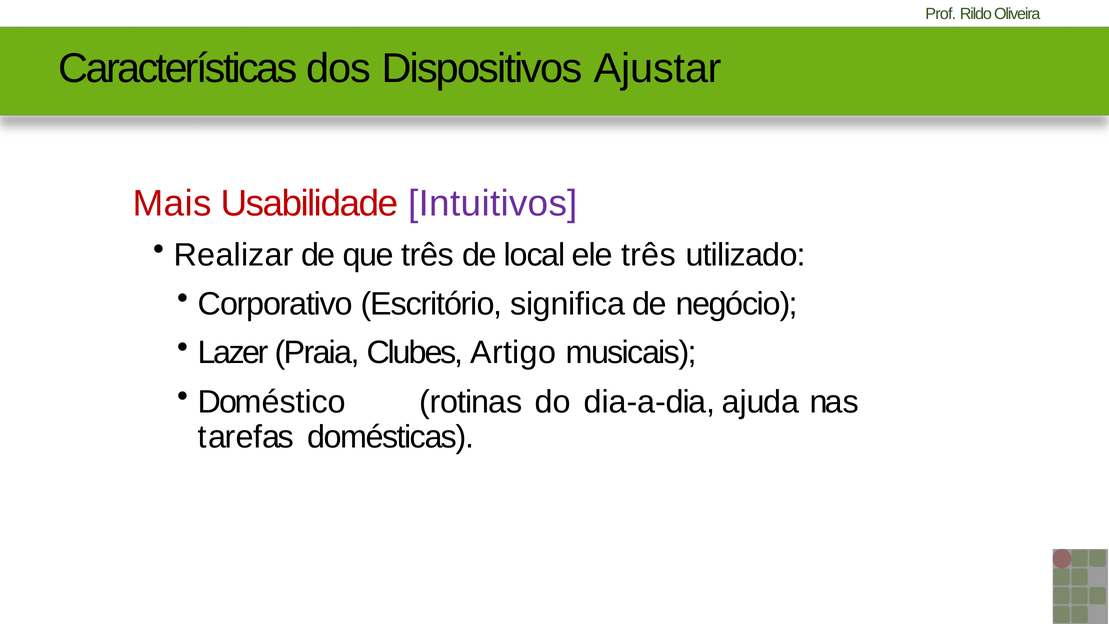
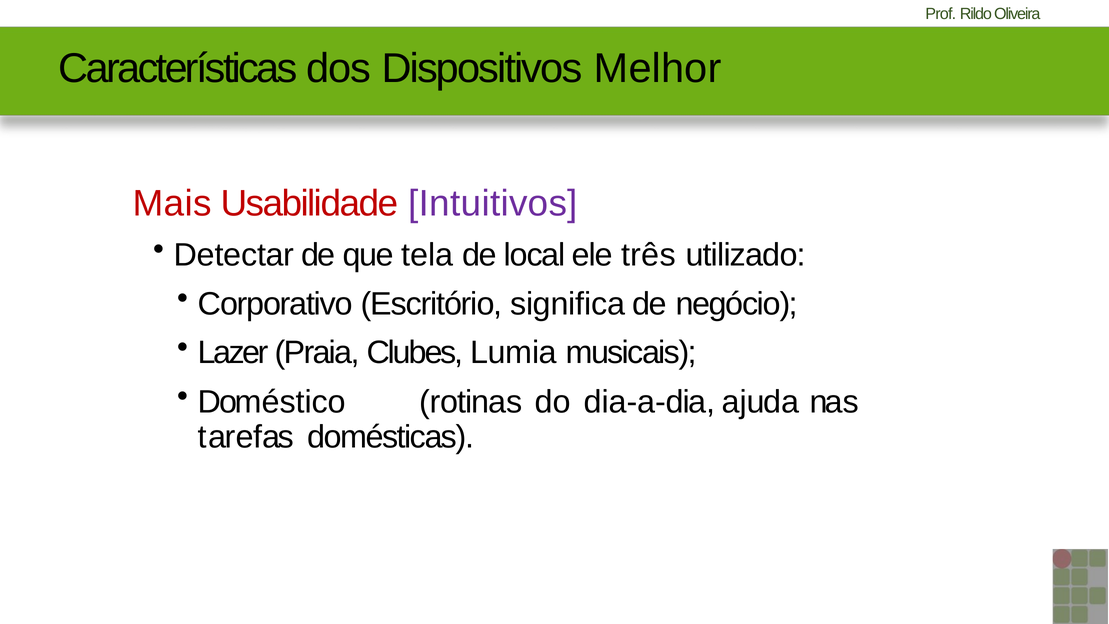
Ajustar: Ajustar -> Melhor (658, 69)
Realizar: Realizar -> Detectar (234, 255)
que três: três -> tela (427, 255)
Artigo: Artigo -> Lumia (514, 353)
